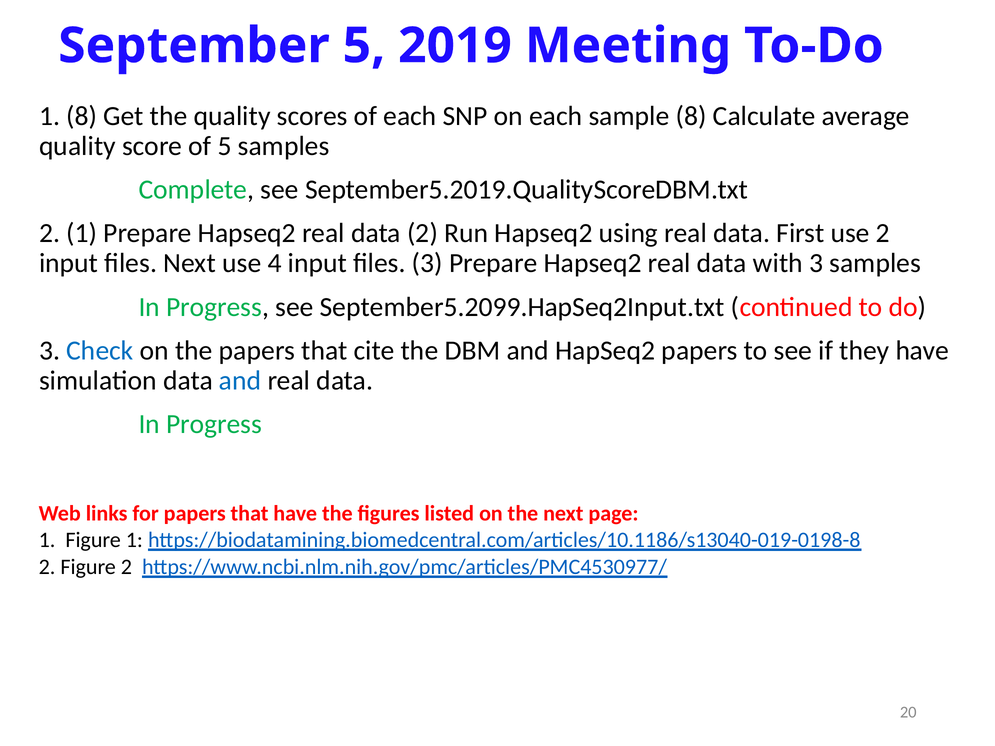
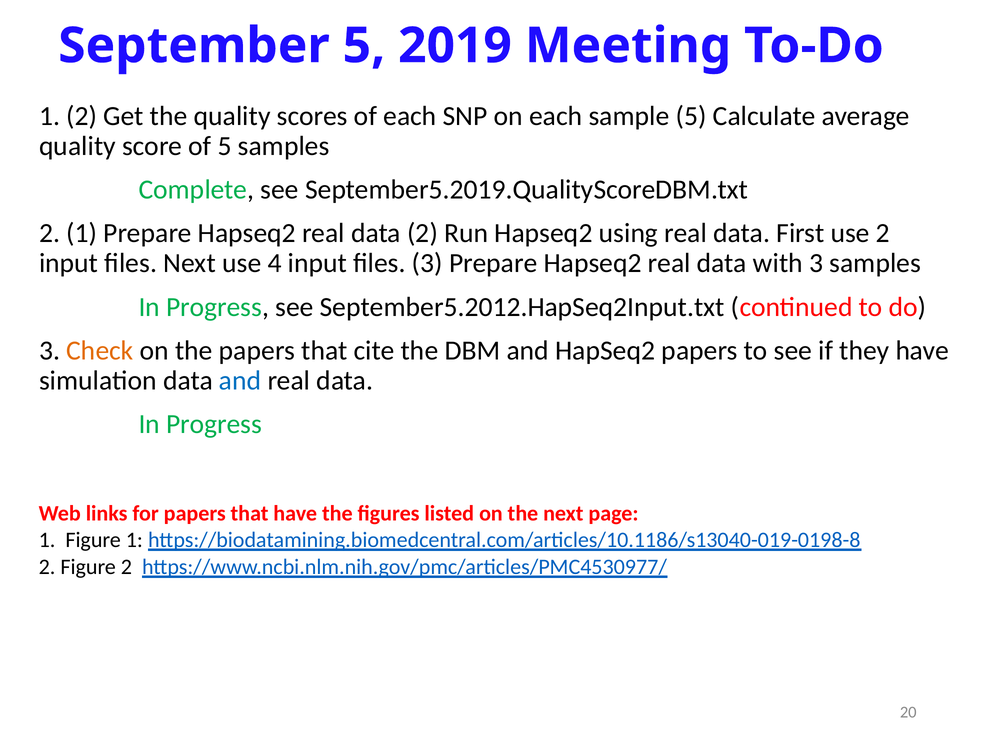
1 8: 8 -> 2 (82, 116)
sample 8: 8 -> 5 (691, 116)
September5.2099.HapSeq2Input.txt: September5.2099.HapSeq2Input.txt -> September5.2012.HapSeq2Input.txt (522, 307)
Check colour: blue -> orange (100, 351)
